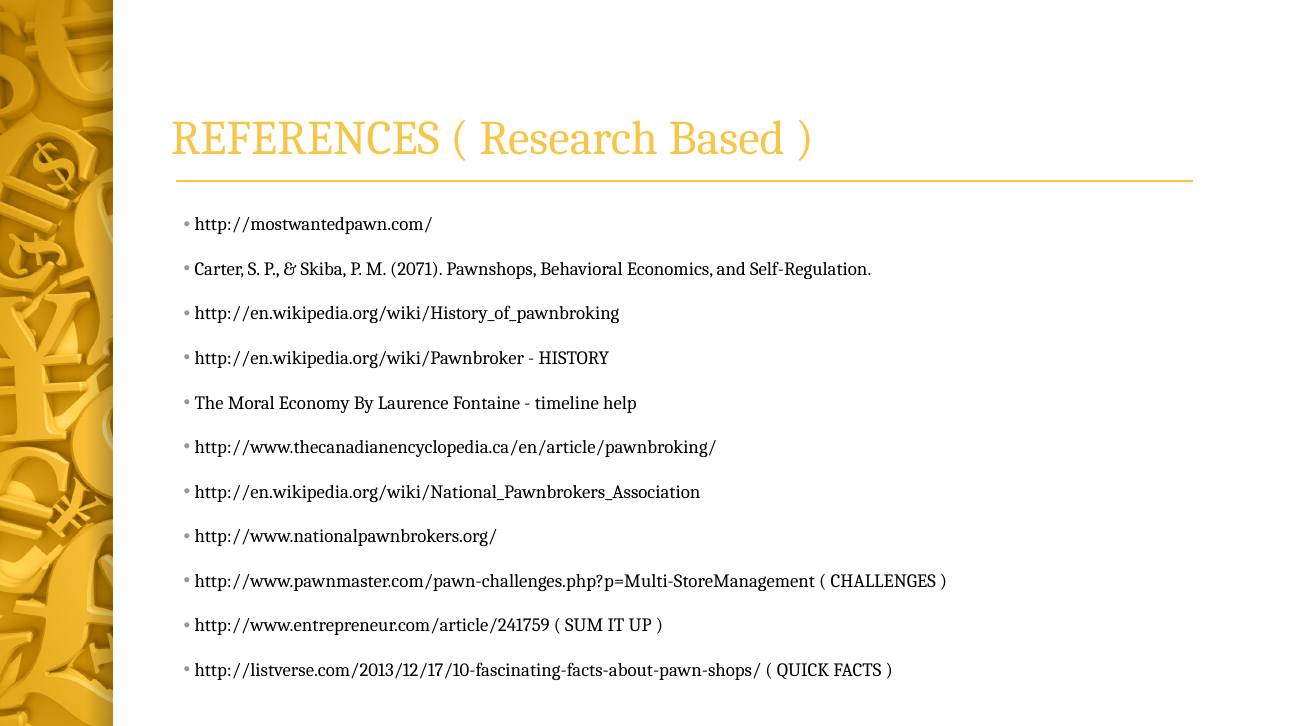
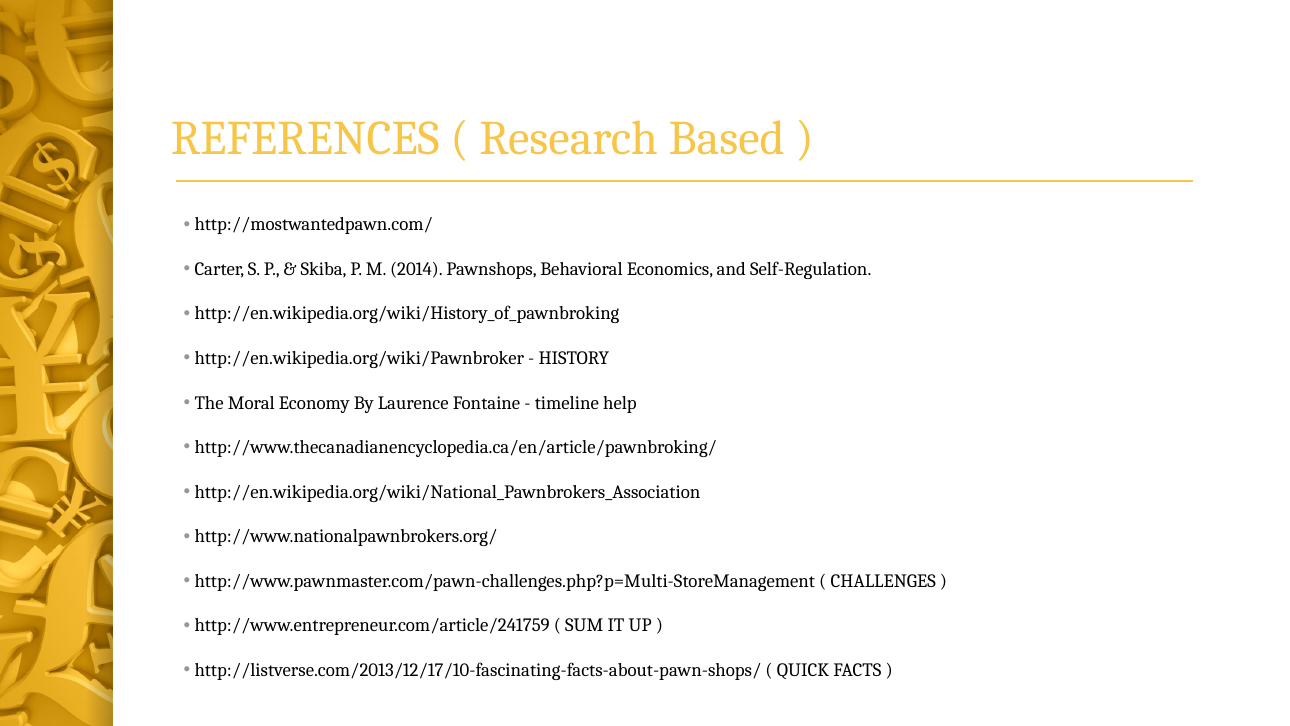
2071: 2071 -> 2014 (416, 269)
